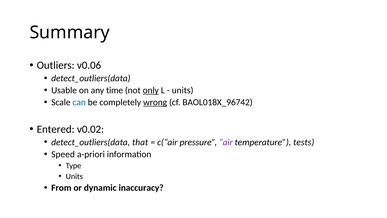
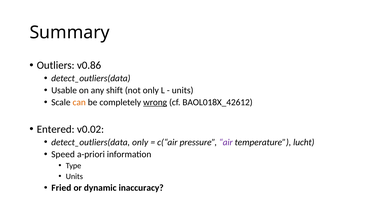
v0.06: v0.06 -> v0.86 (89, 65)
time: time -> shift (115, 90)
only underline: present -> none (151, 90)
can colour: blue -> orange (79, 102)
BAOL018X_96742: BAOL018X_96742 -> BAOL018X_42612 (218, 102)
detect_outliers(data that: that -> only (140, 142)
tests: tests -> lucht (304, 142)
From: From -> Fried (61, 187)
